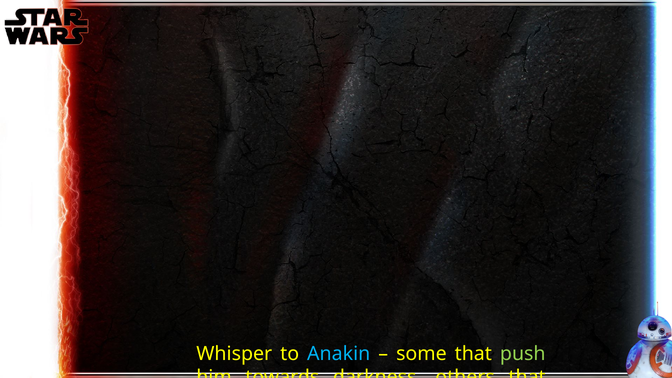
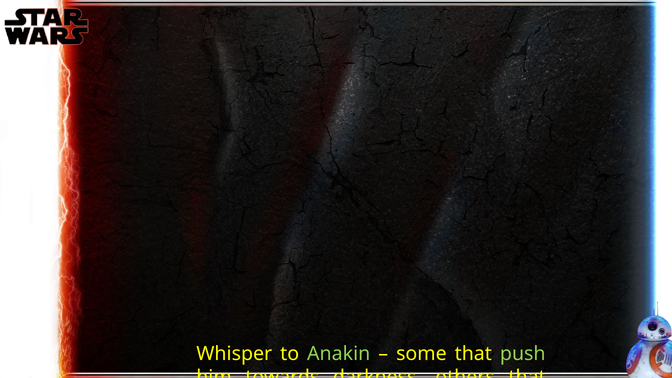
Anakin colour: light blue -> light green (339, 354)
